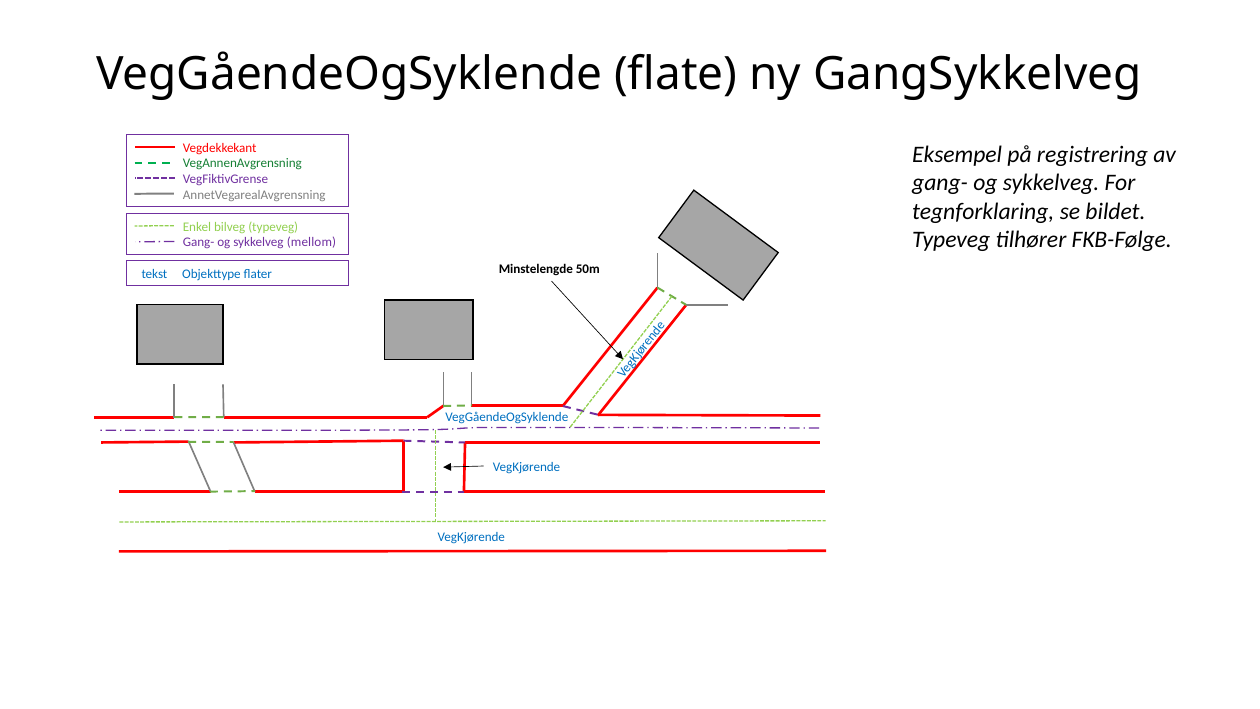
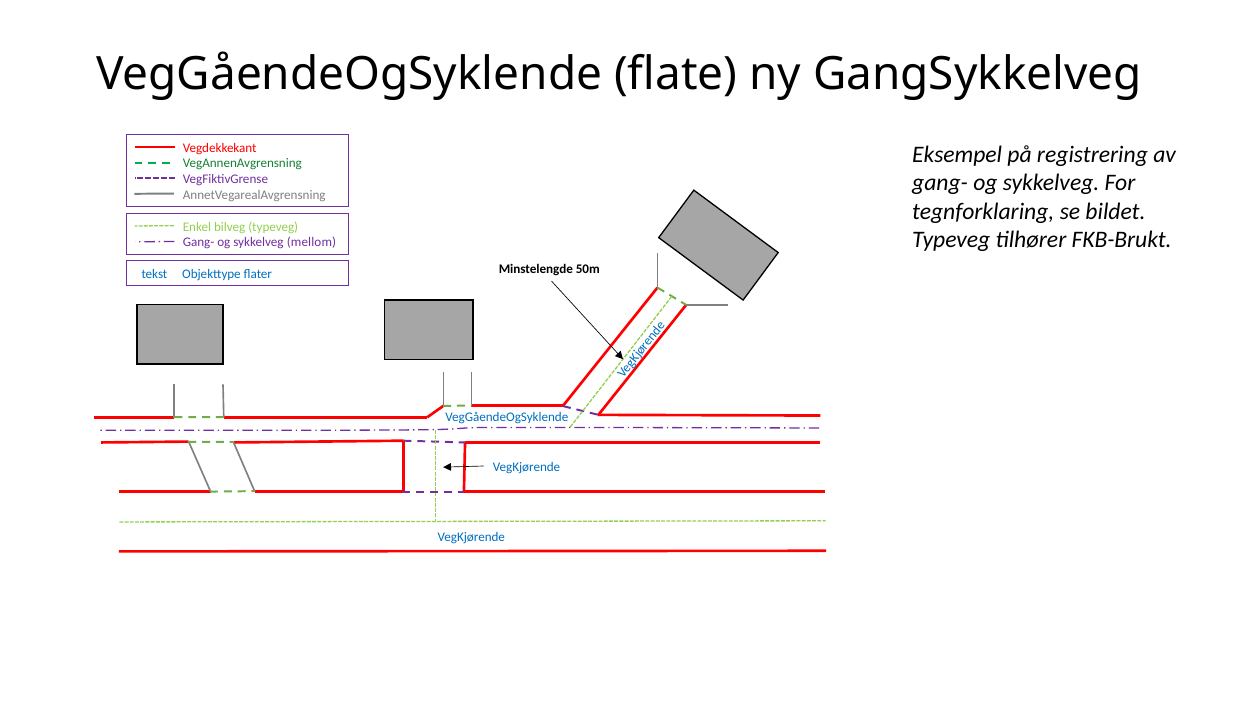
FKB-Følge: FKB-Følge -> FKB-Brukt (1122, 240)
